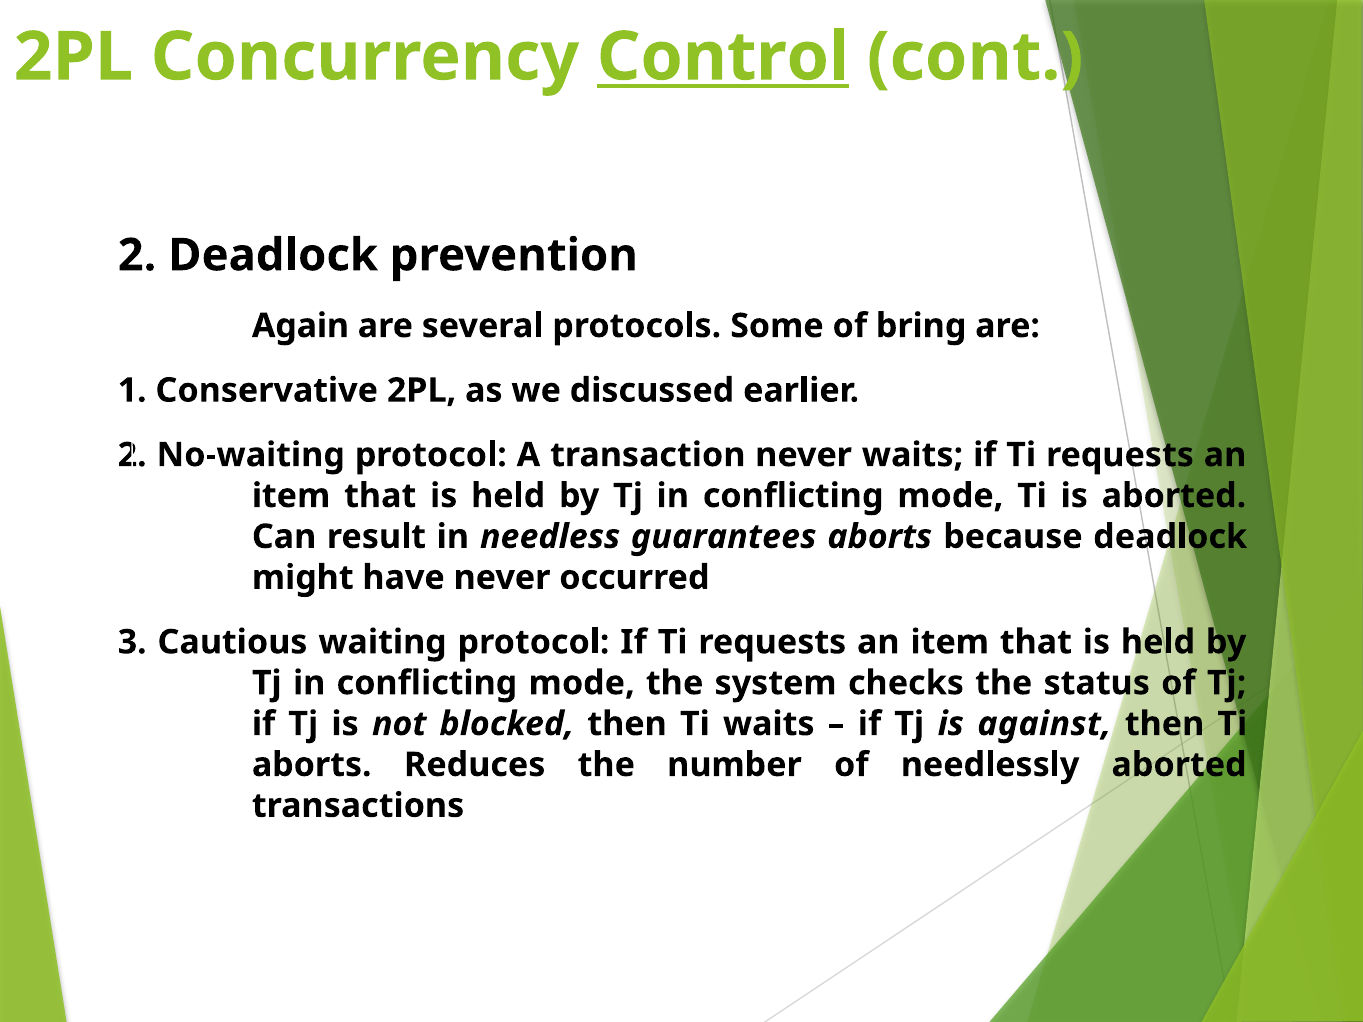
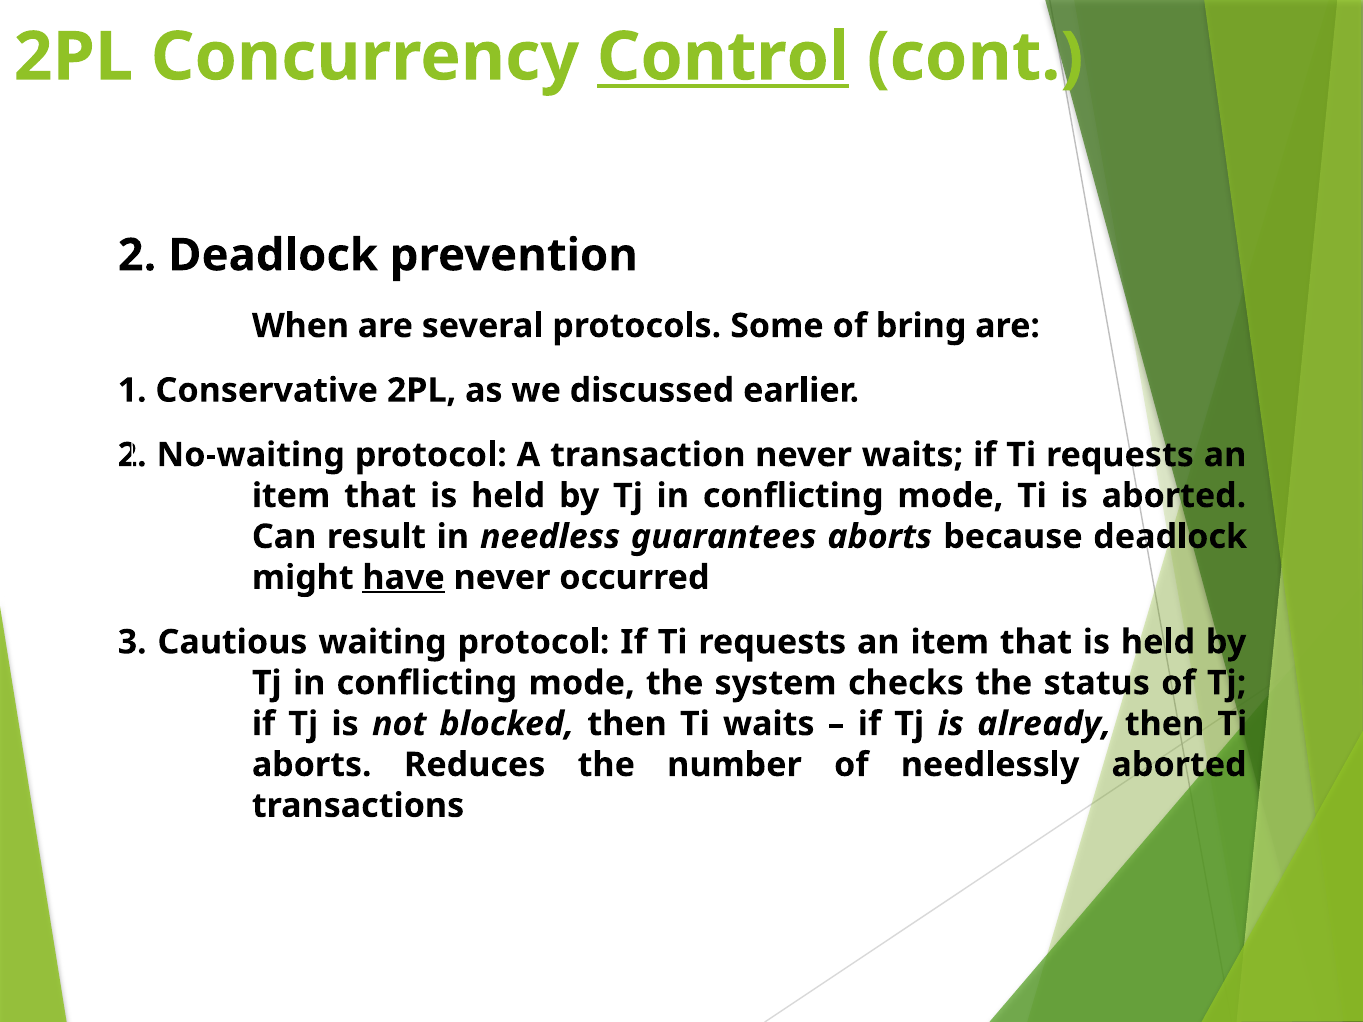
Again: Again -> When (300, 326)
have underline: none -> present (404, 578)
against: against -> already (1044, 724)
